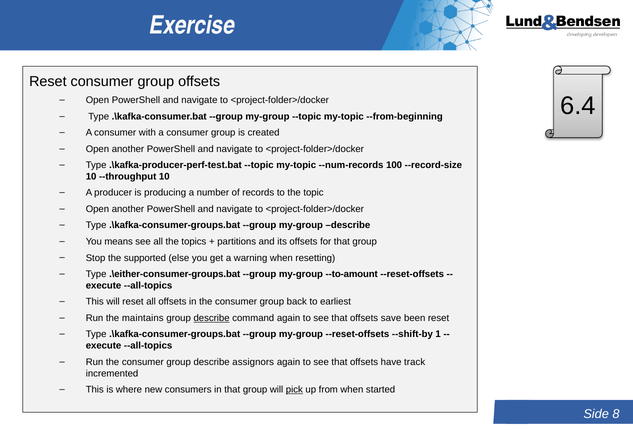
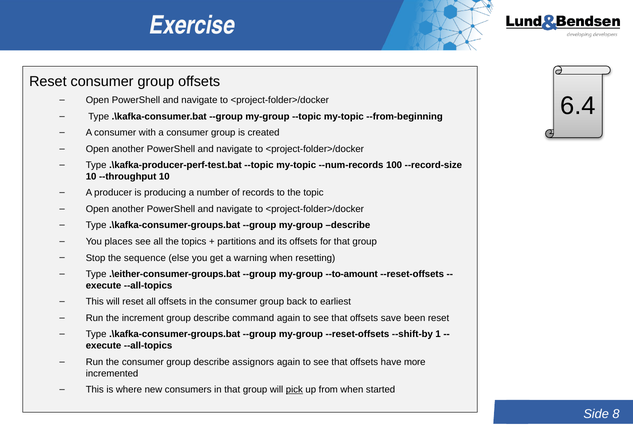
means: means -> places (119, 242)
supported: supported -> sequence (145, 258)
maintains: maintains -> increment (143, 319)
describe underline: present -> none (212, 319)
track: track -> more (415, 363)
